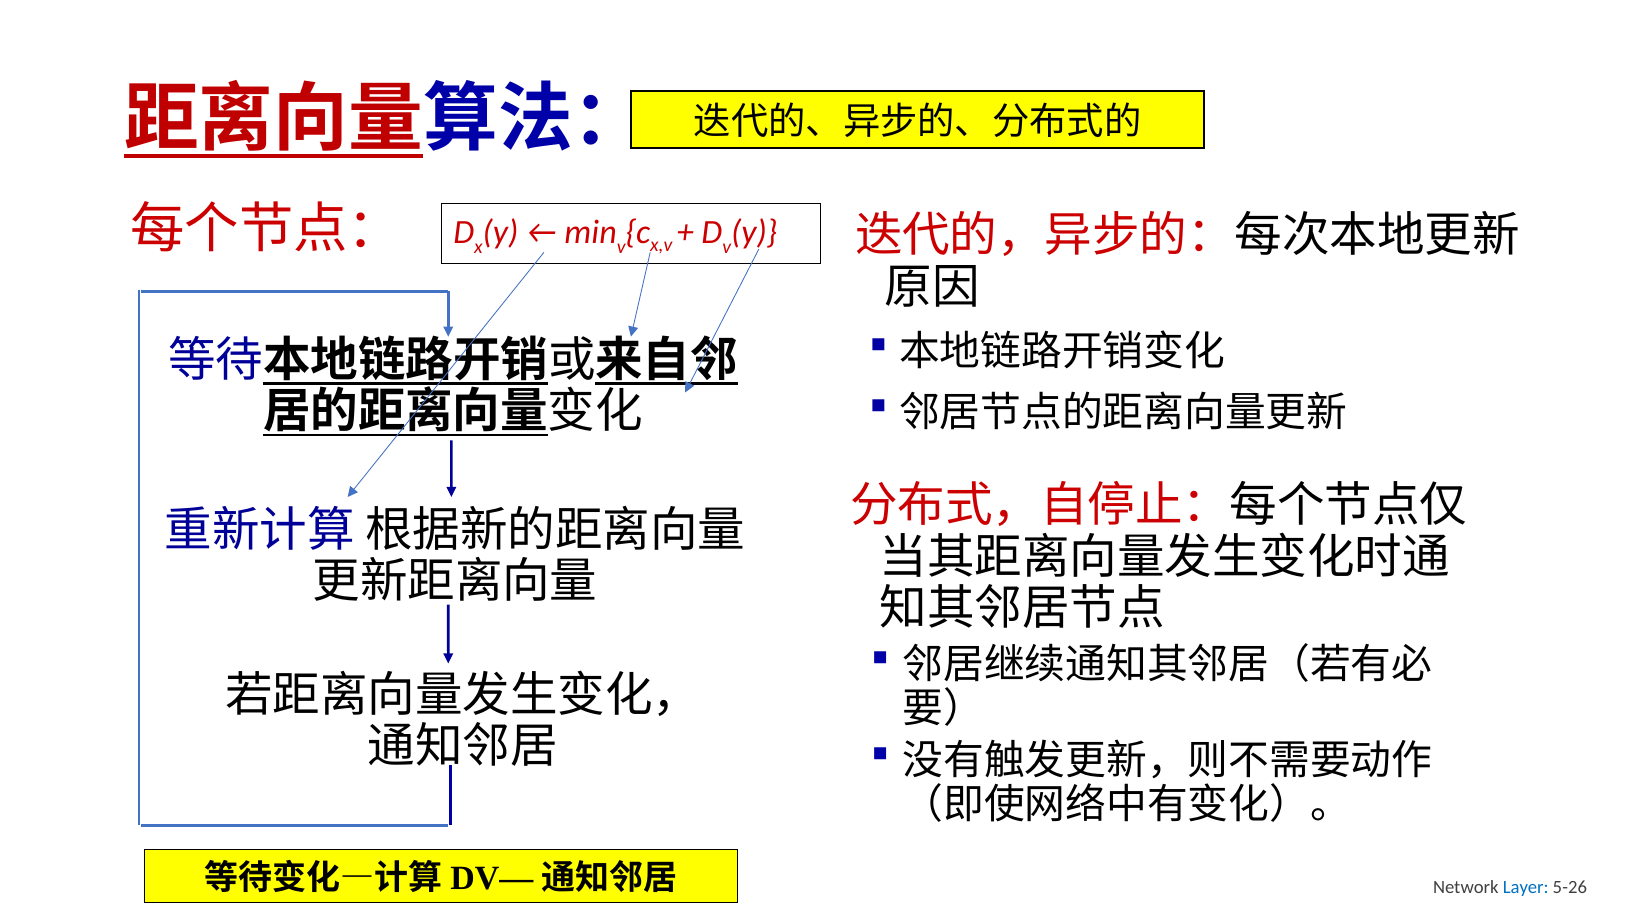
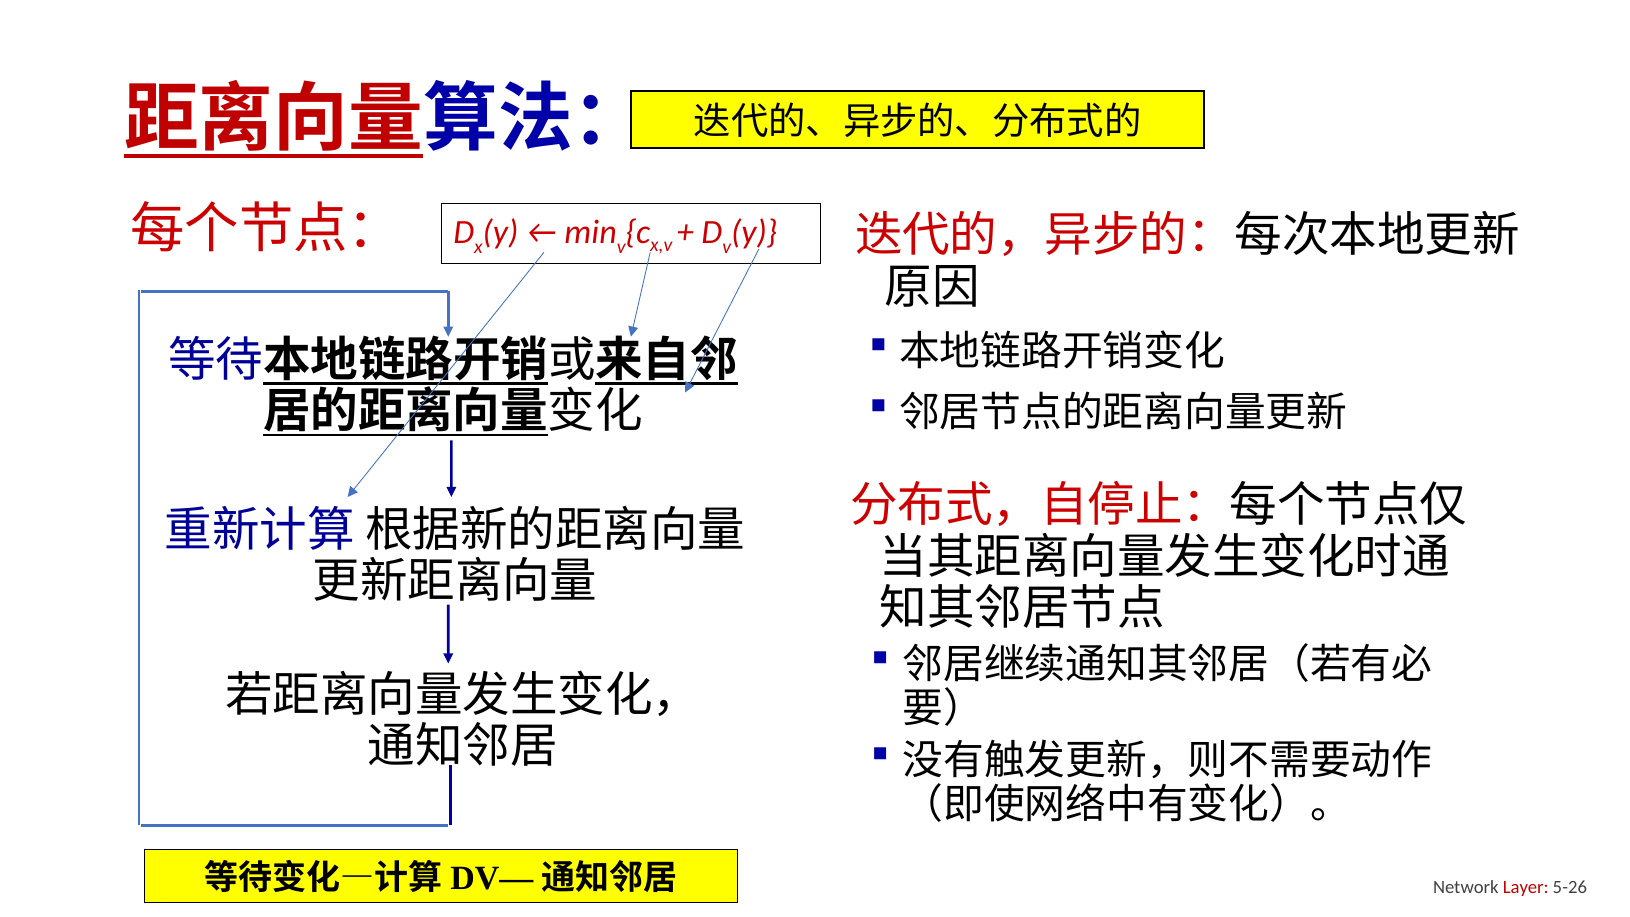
Layer colour: blue -> red (1526, 887)
